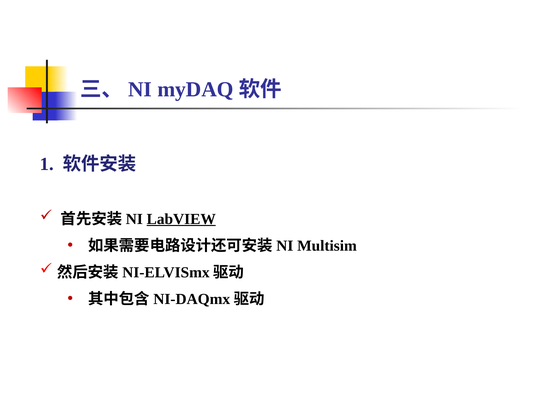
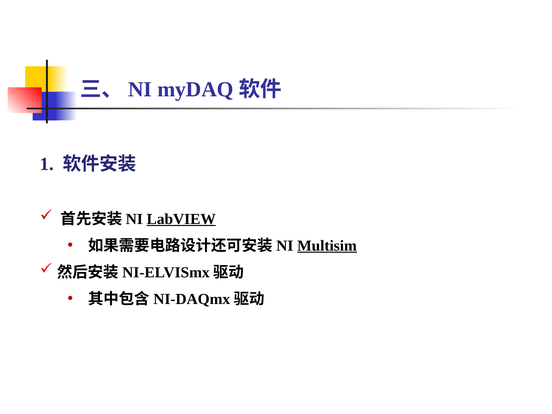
Multisim underline: none -> present (327, 246)
